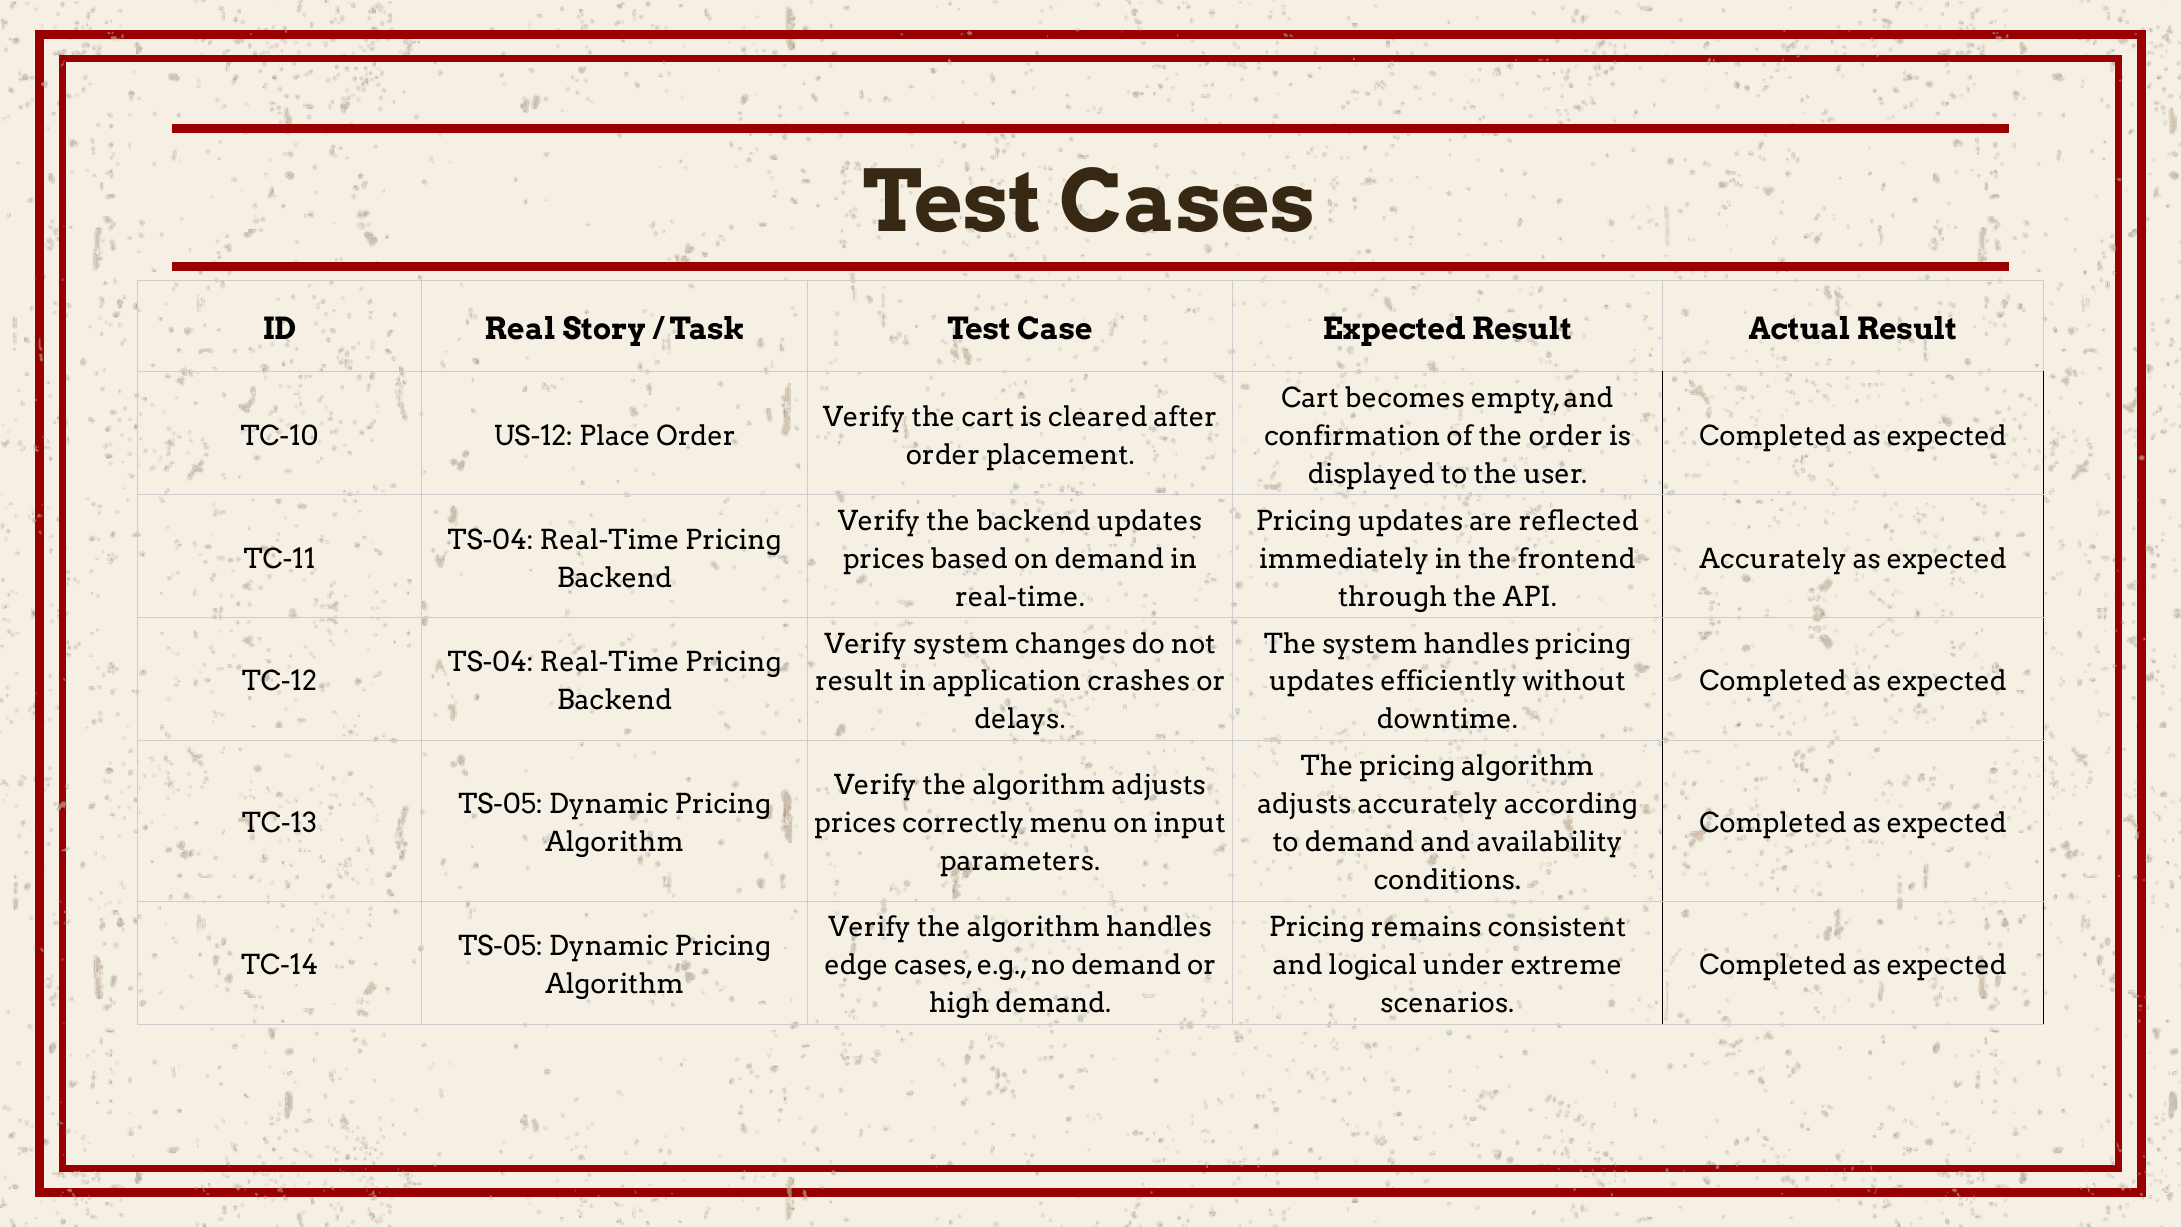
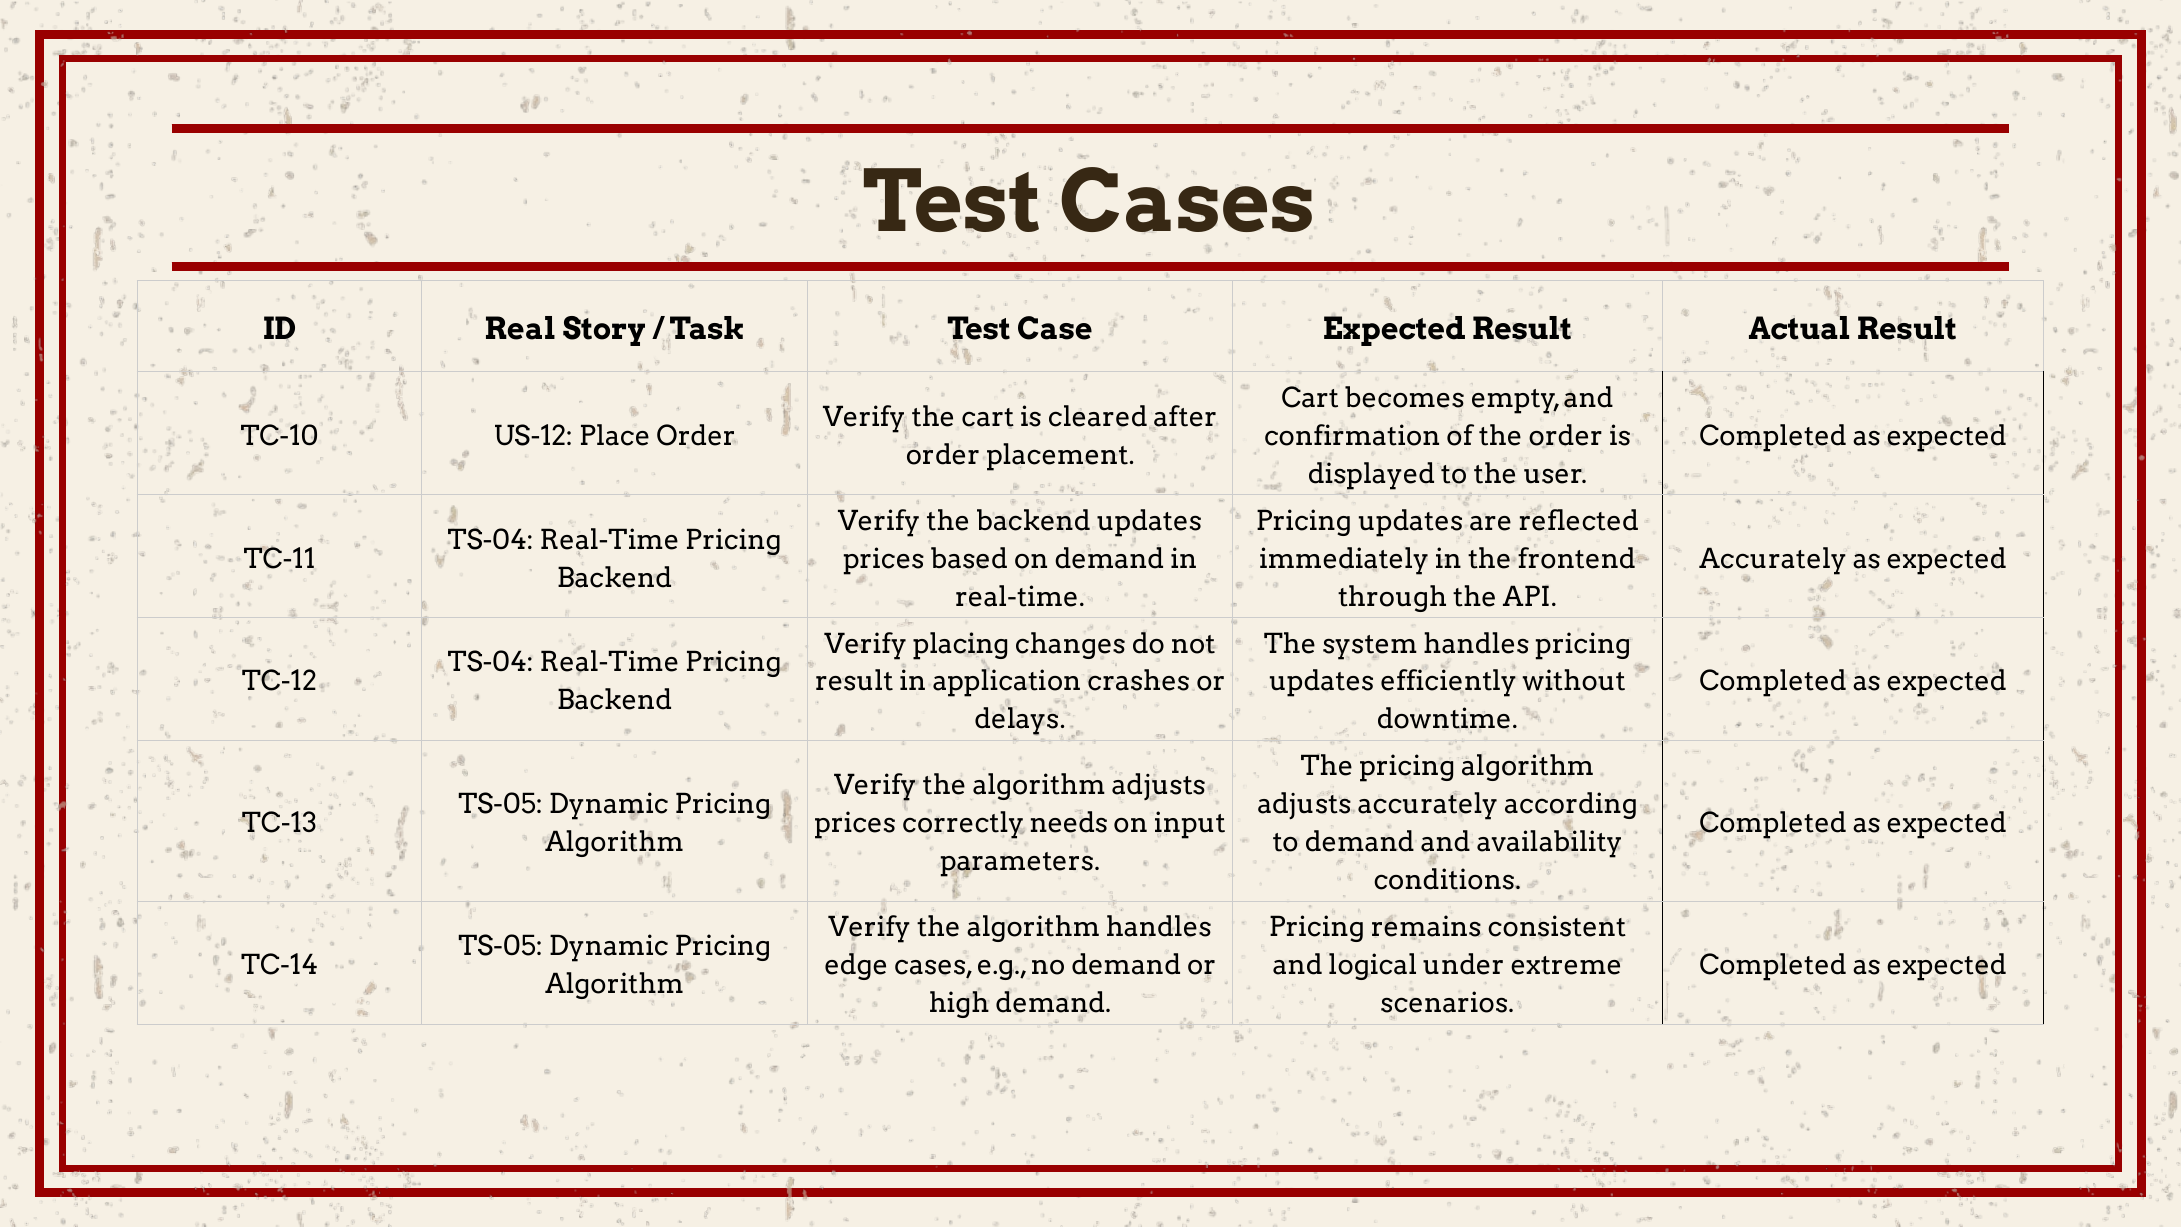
Verify system: system -> placing (961, 644)
menu: menu -> needs (1069, 824)
